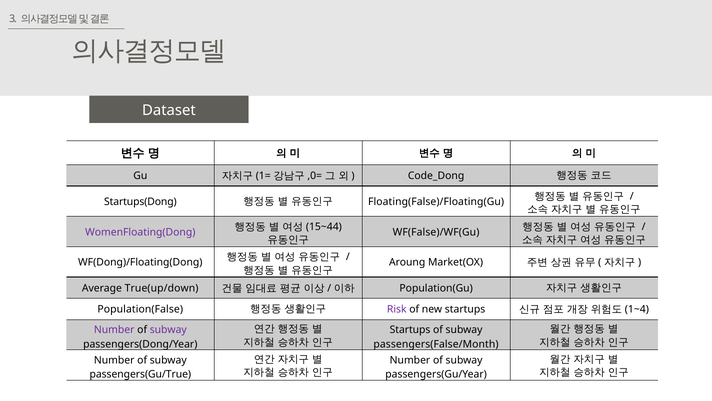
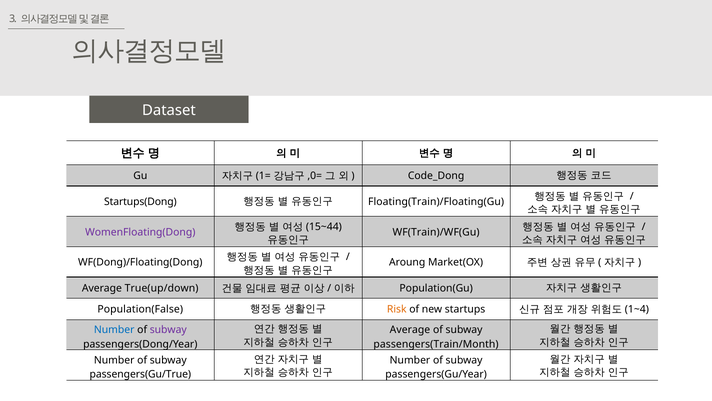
Floating(False)/Floating(Gu: Floating(False)/Floating(Gu -> Floating(Train)/Floating(Gu (436, 201)
WF(False)/WF(Gu: WF(False)/WF(Gu -> WF(Train)/WF(Gu (436, 232)
Risk colour: purple -> orange (397, 309)
Number colour: purple -> blue (114, 330)
Startups: Startups -> Average (410, 330)
passengers(False/Month: passengers(False/Month -> passengers(Train/Month (436, 344)
